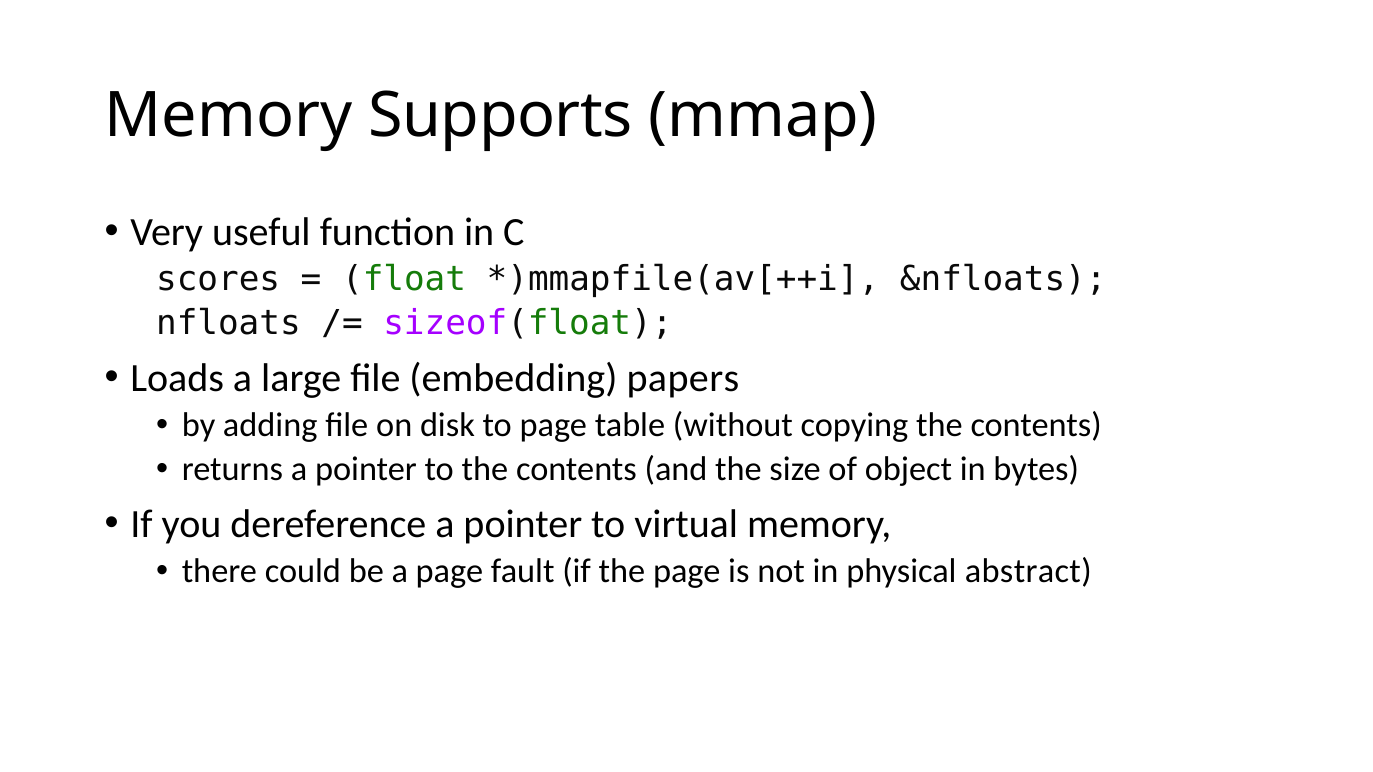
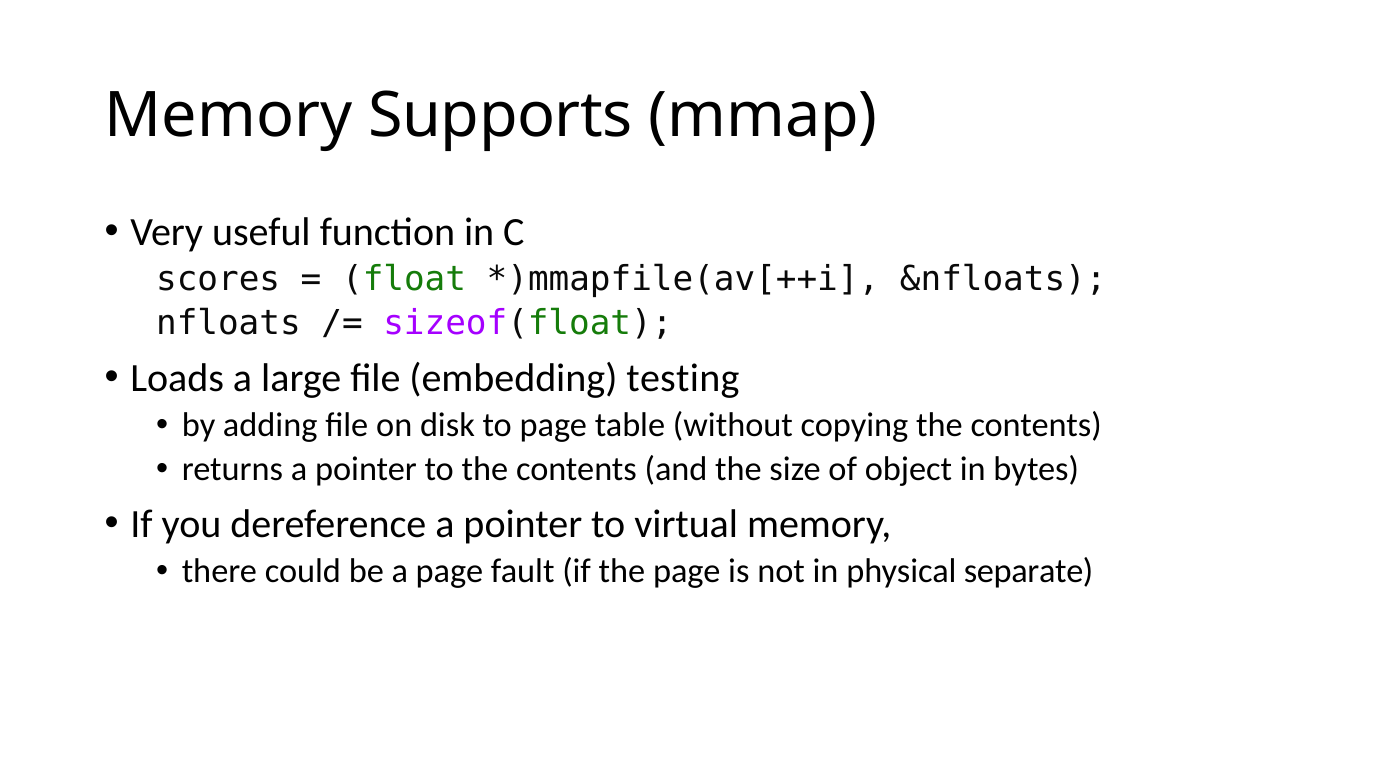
papers: papers -> testing (683, 378)
abstract: abstract -> separate (1029, 571)
